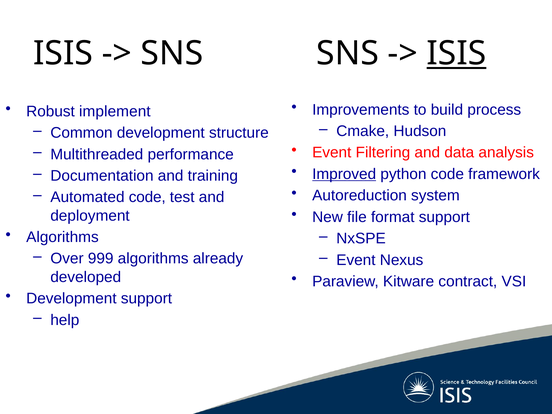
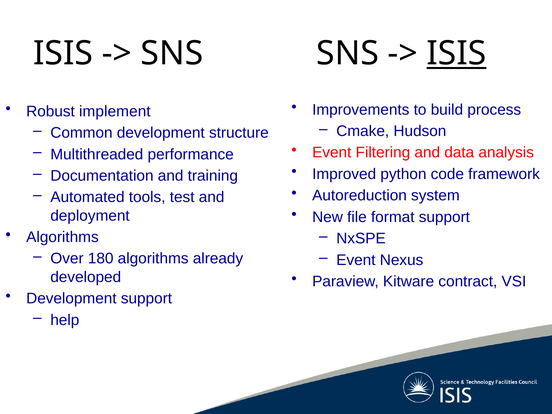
Improved underline: present -> none (344, 174)
Automated code: code -> tools (147, 197)
999: 999 -> 180 (101, 259)
